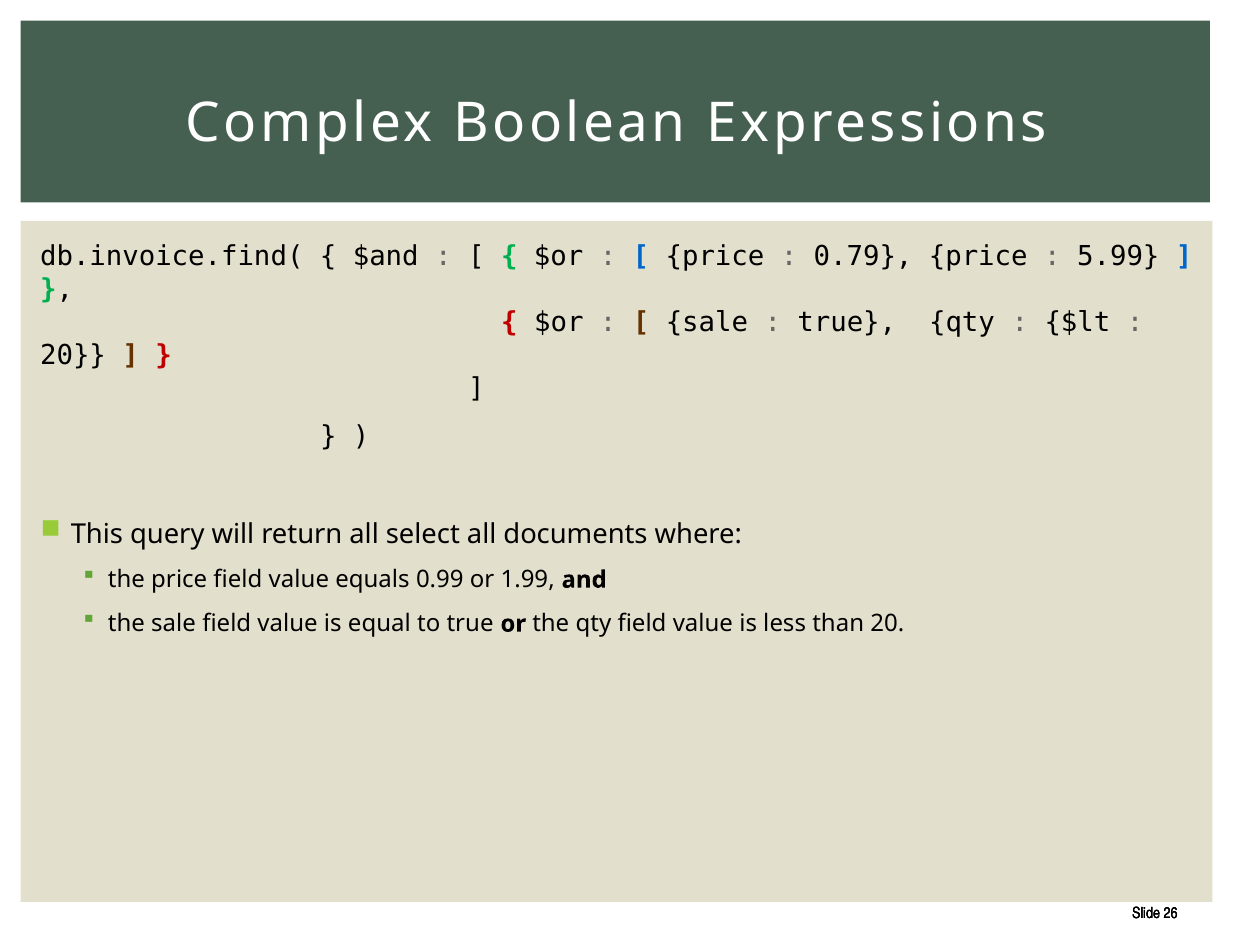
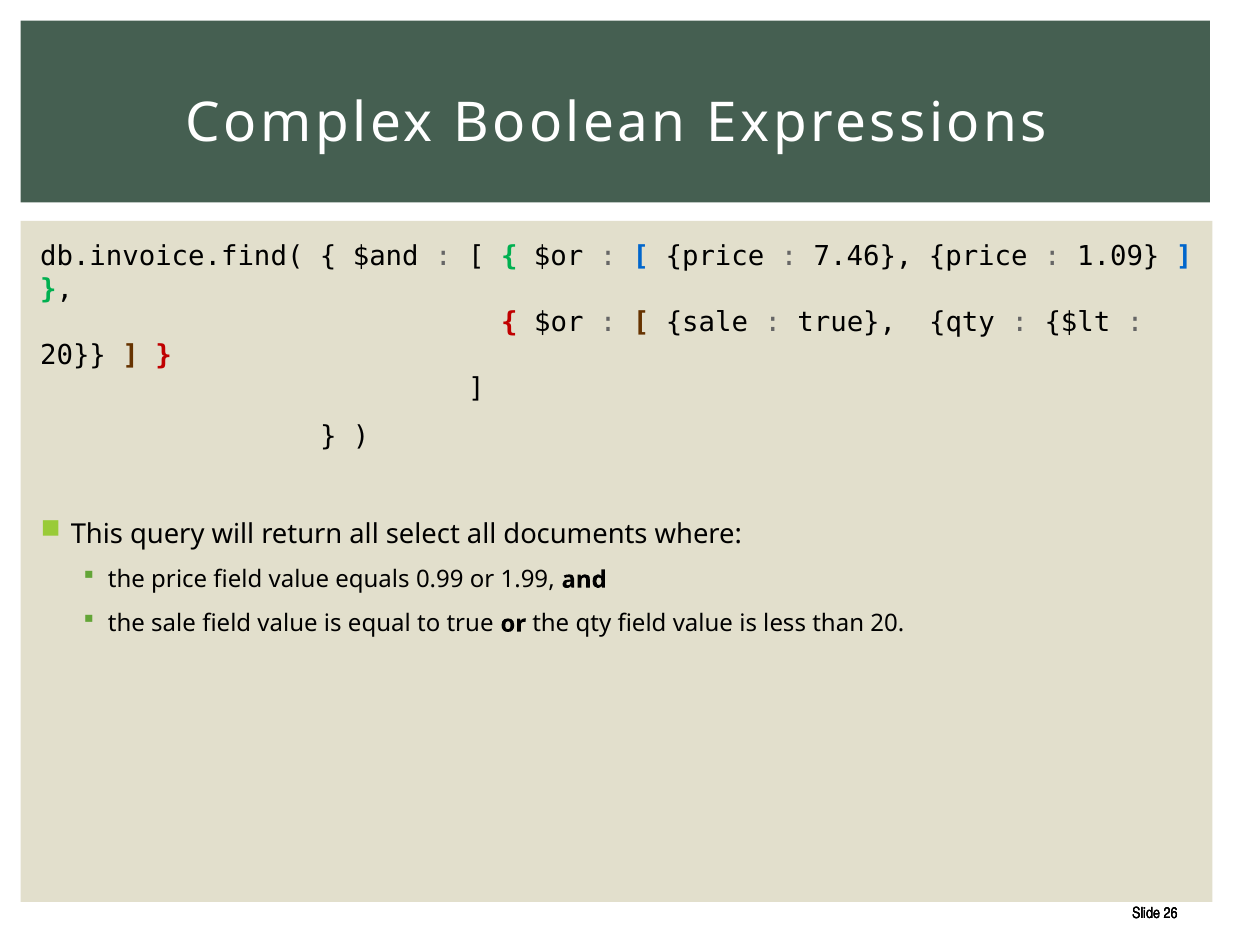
0.79: 0.79 -> 7.46 (863, 256)
5.99: 5.99 -> 1.09 (1118, 256)
